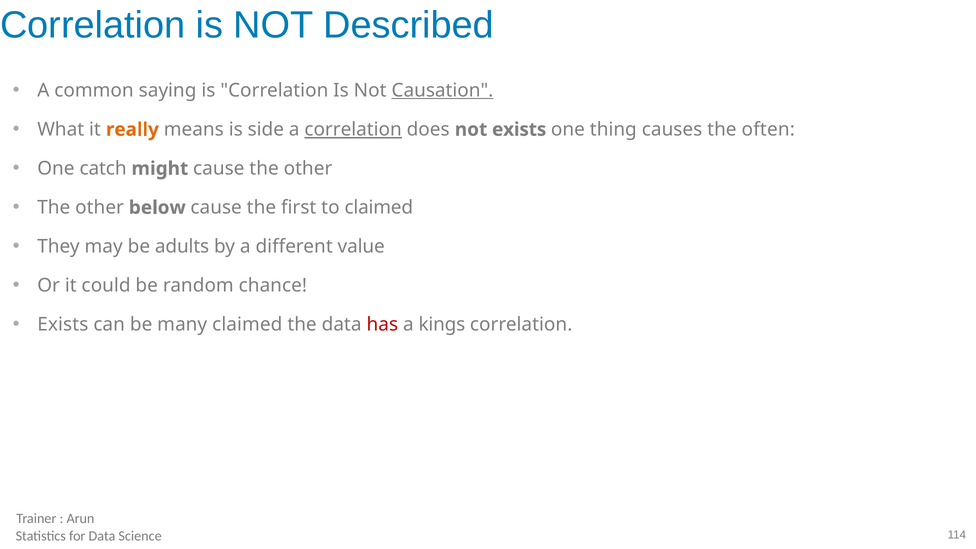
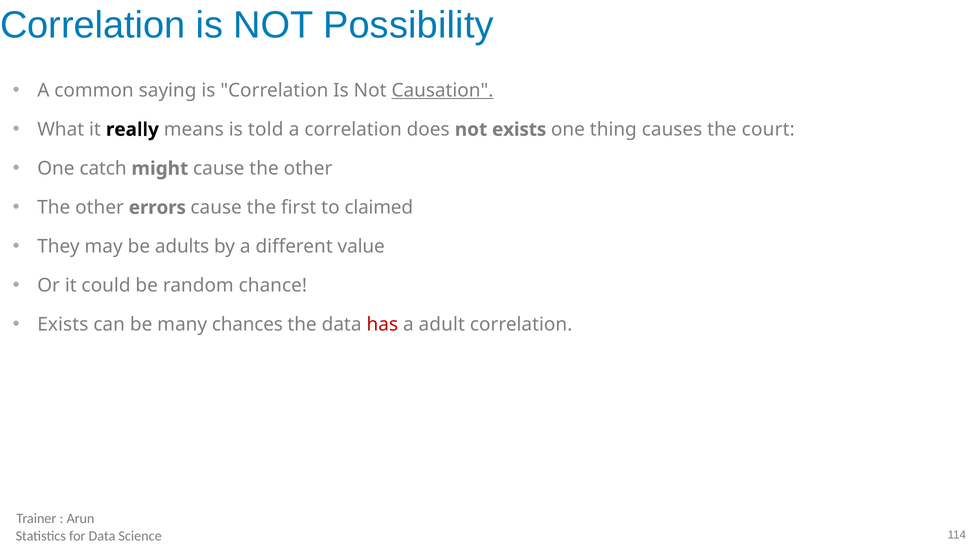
Described: Described -> Possibility (408, 25)
really colour: orange -> black (132, 130)
side: side -> told (266, 130)
correlation underline: present -> none (353, 130)
often: often -> court (768, 130)
below: below -> errors (157, 208)
many claimed: claimed -> chances (247, 325)
kings: kings -> adult (442, 325)
